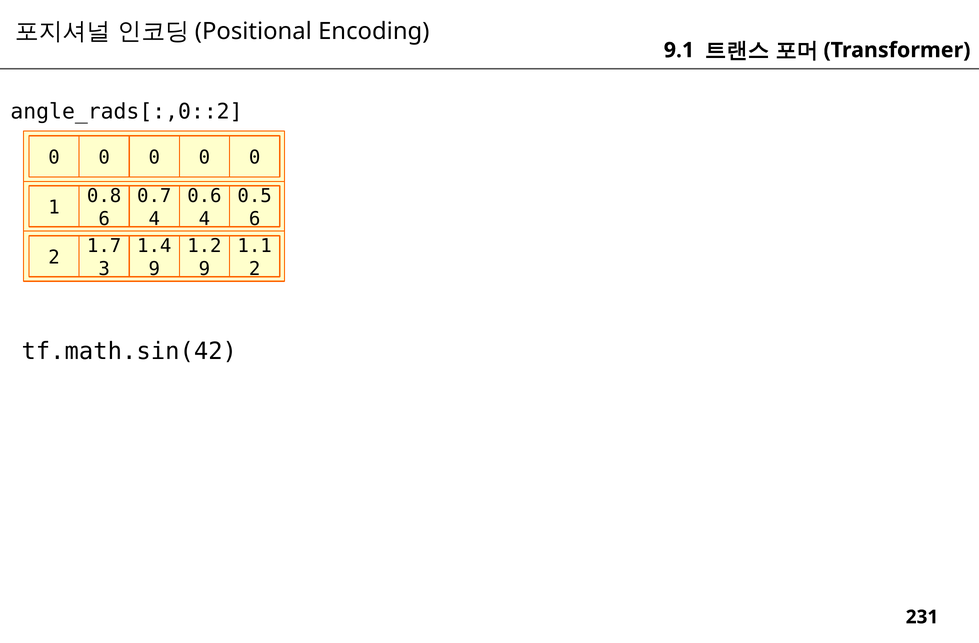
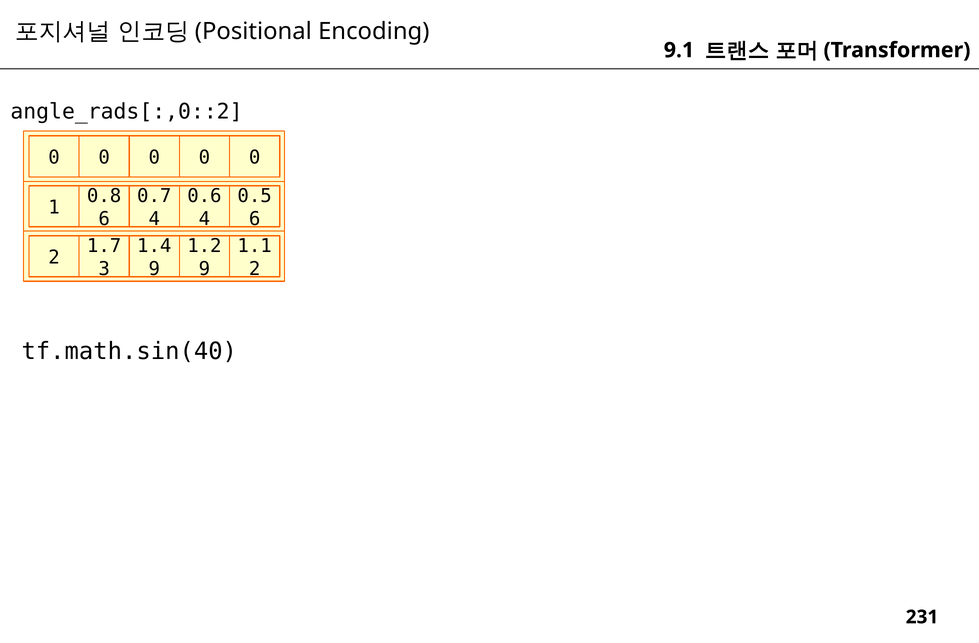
tf.math.sin(42: tf.math.sin(42 -> tf.math.sin(40 (129, 351)
